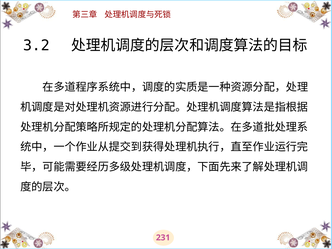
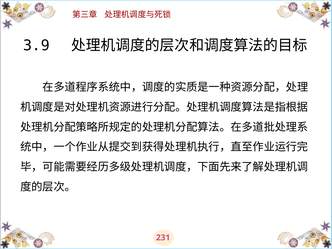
3.2: 3.2 -> 3.9 (36, 46)
